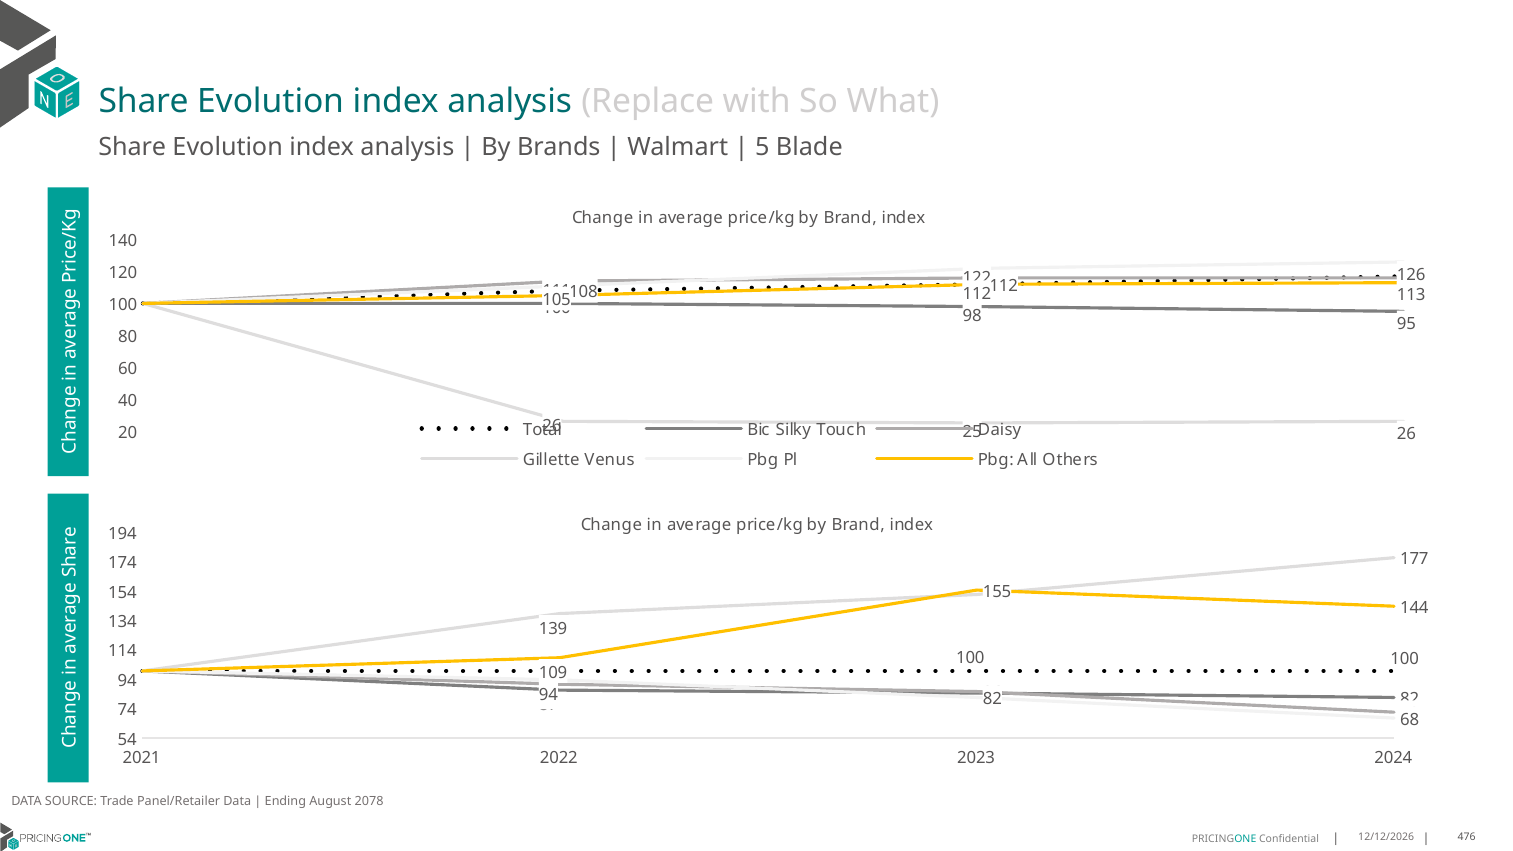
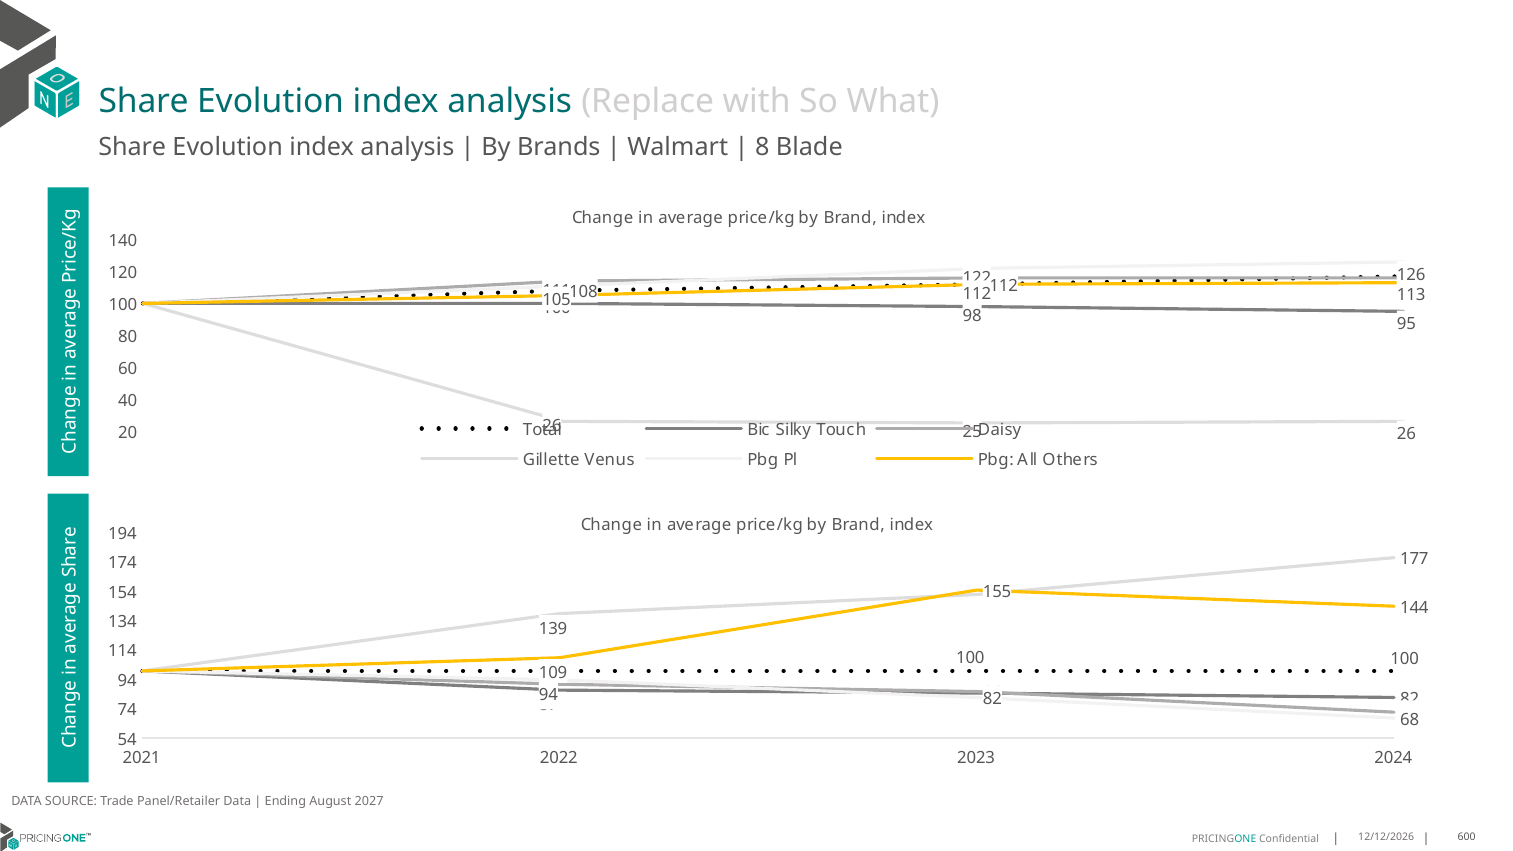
5: 5 -> 8 (762, 148)
2078: 2078 -> 2027 (369, 802)
476: 476 -> 600 (1467, 837)
